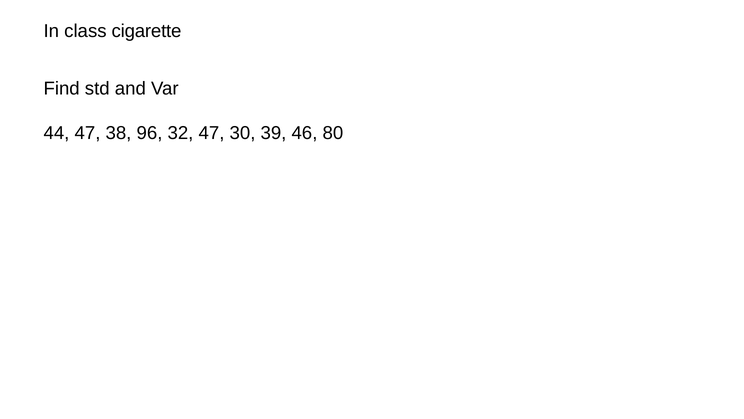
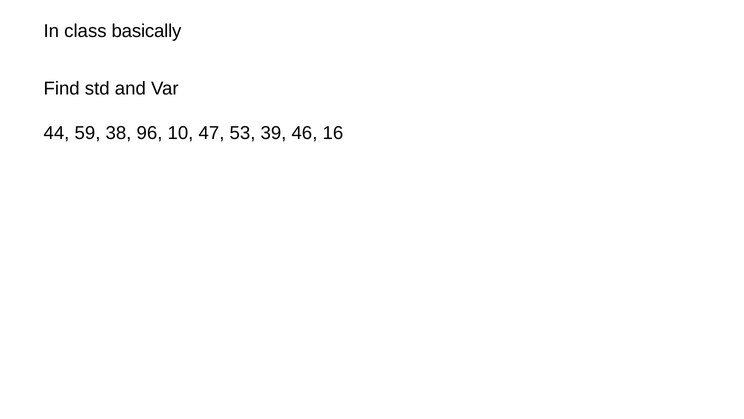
cigarette: cigarette -> basically (146, 31)
44 47: 47 -> 59 (87, 133)
32: 32 -> 10 (180, 133)
30: 30 -> 53 (242, 133)
80: 80 -> 16 (333, 133)
